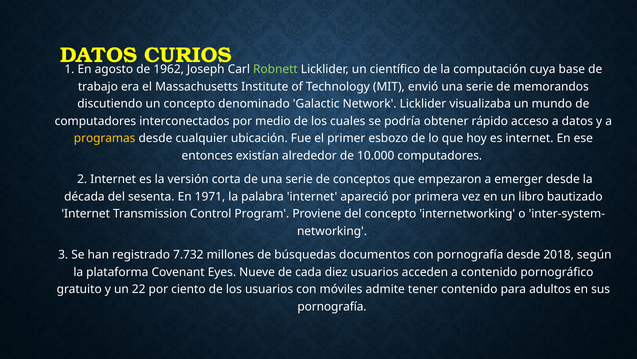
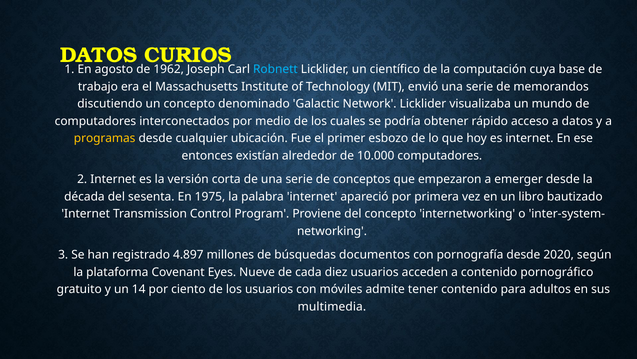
Robnett colour: light green -> light blue (275, 69)
1971: 1971 -> 1975 (210, 196)
7.732: 7.732 -> 4.897 (188, 255)
2018: 2018 -> 2020 (559, 255)
22: 22 -> 14 (139, 289)
pornografía: pornografía -> multimedia (332, 306)
